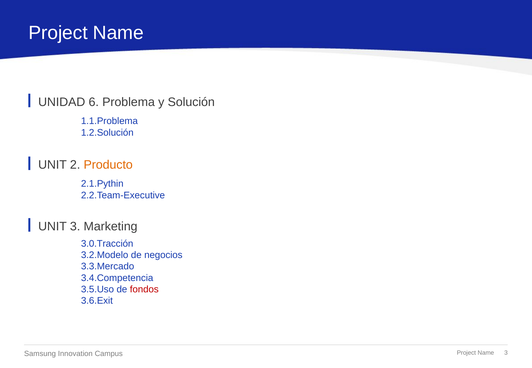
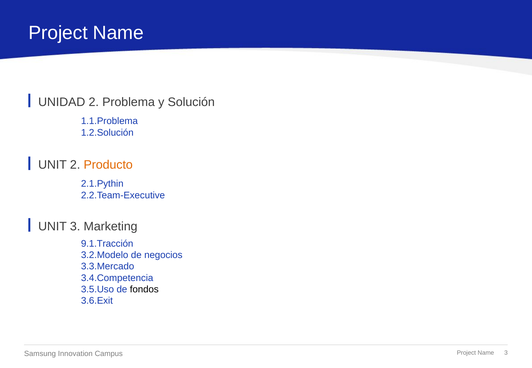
UNIDAD 6: 6 -> 2 (94, 102)
3.0.Tracción: 3.0.Tracción -> 9.1.Tracción (107, 244)
fondos colour: red -> black (144, 290)
